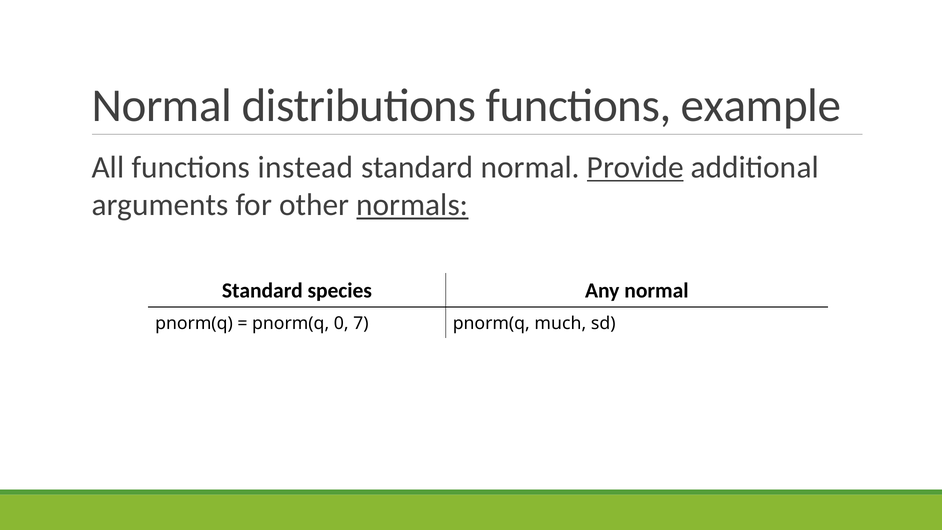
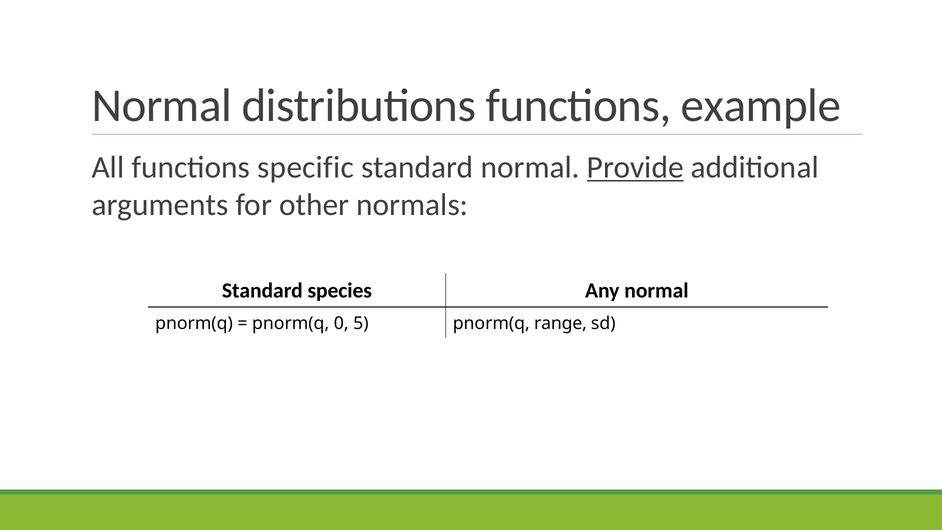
instead: instead -> specific (306, 167)
normals underline: present -> none (412, 205)
7: 7 -> 5 (361, 323)
much: much -> range (561, 323)
